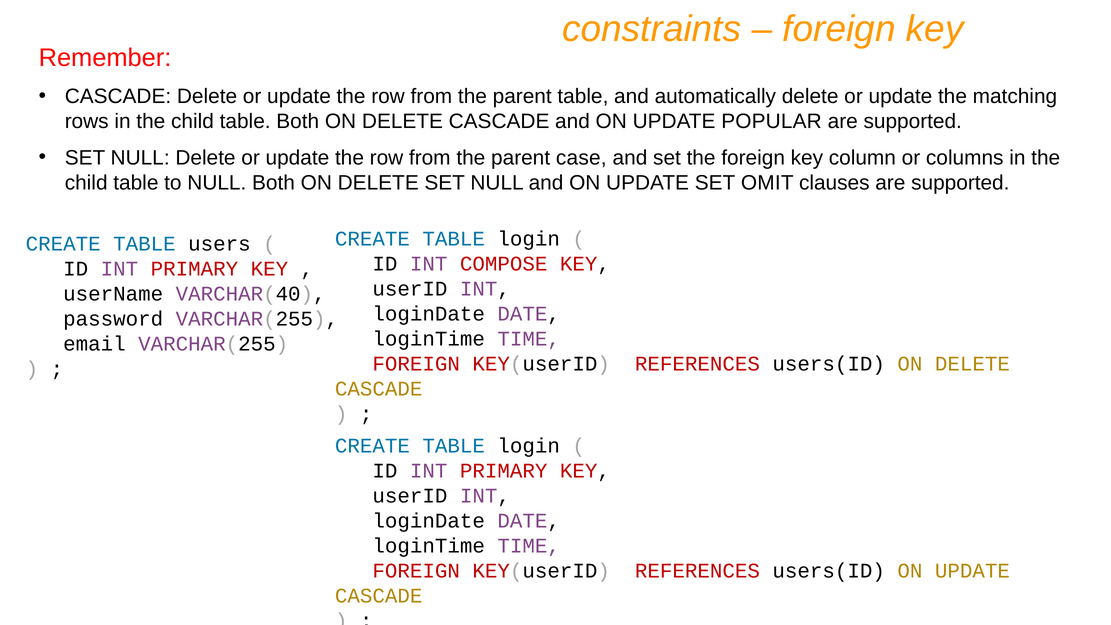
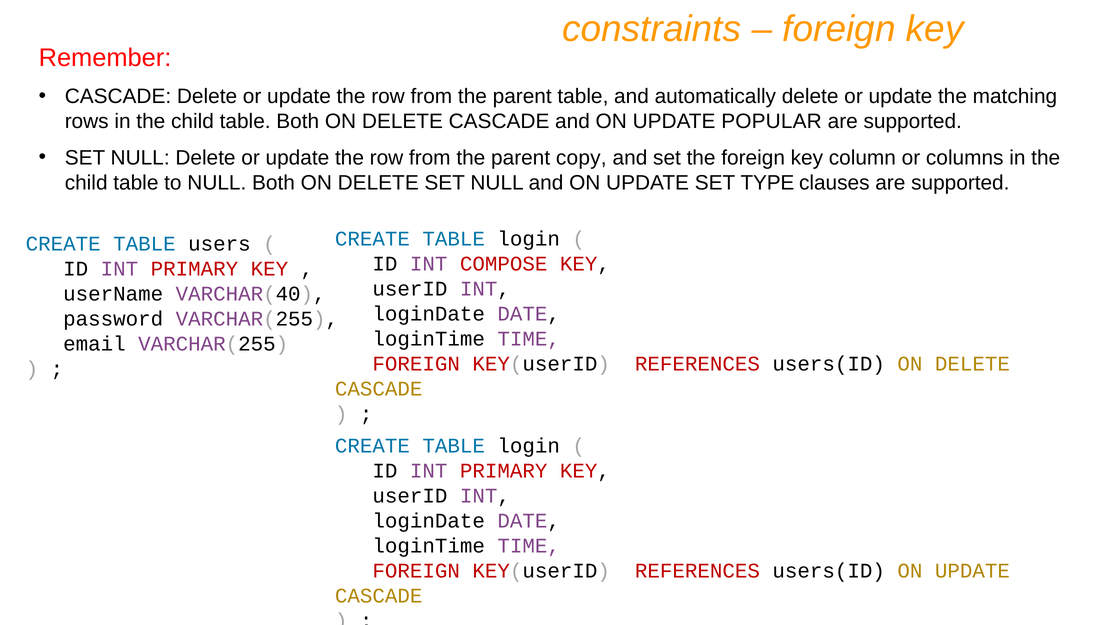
case: case -> copy (581, 158)
OMIT: OMIT -> TYPE (767, 183)
